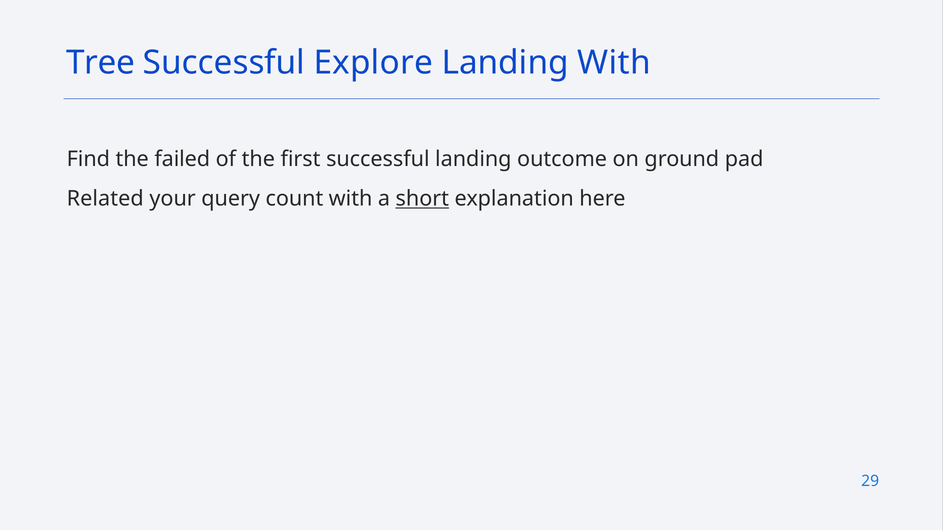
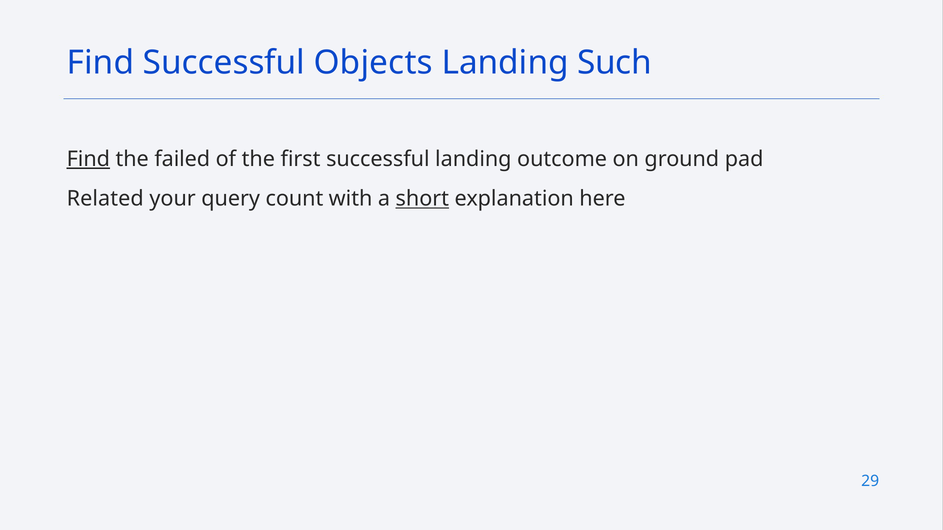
Tree: Tree -> Find (100, 63)
Explore: Explore -> Objects (373, 63)
Landing With: With -> Such (614, 63)
Find underline: none -> present (88, 159)
